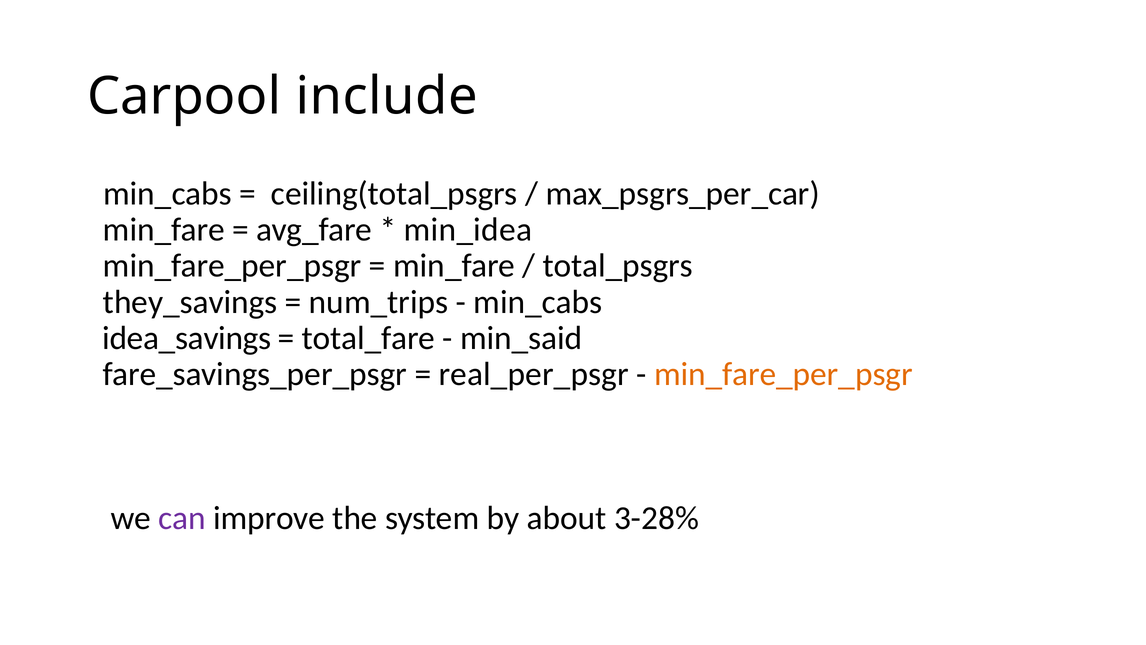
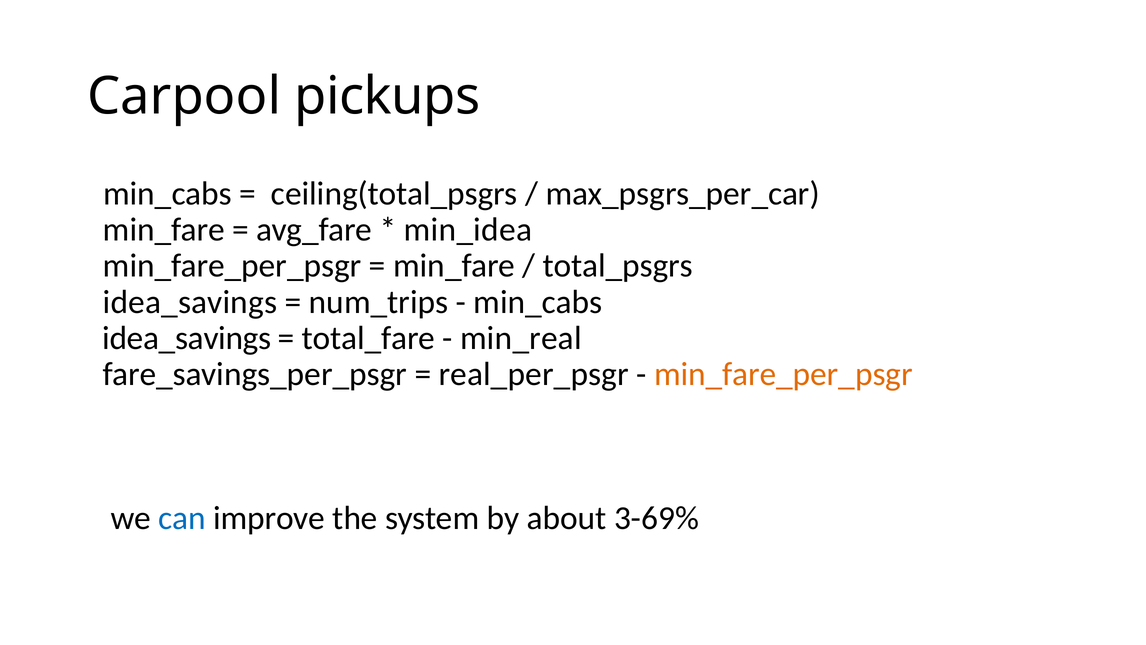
include: include -> pickups (387, 96)
they_savings: they_savings -> idea_savings (190, 302)
min_said: min_said -> min_real (521, 338)
can colour: purple -> blue (182, 518)
3-28%: 3-28% -> 3-69% (656, 518)
